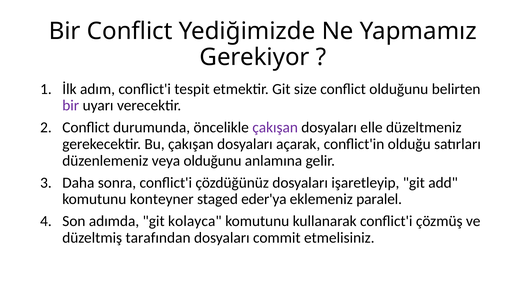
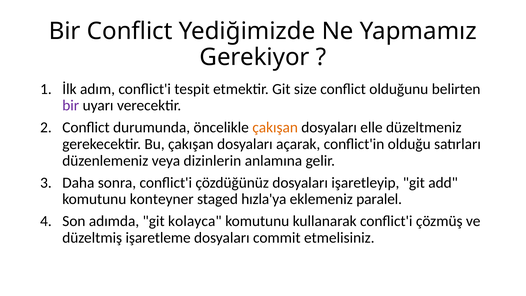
çakışan colour: purple -> orange (275, 127)
veya olduğunu: olduğunu -> dizinlerin (212, 161)
eder'ya: eder'ya -> hızla'ya (264, 199)
tarafından: tarafından -> işaretleme (158, 238)
